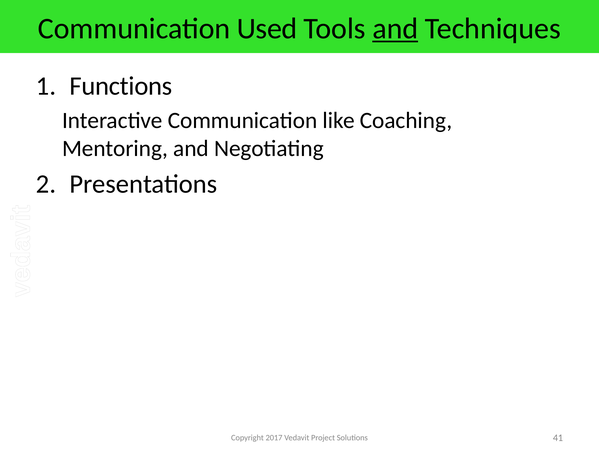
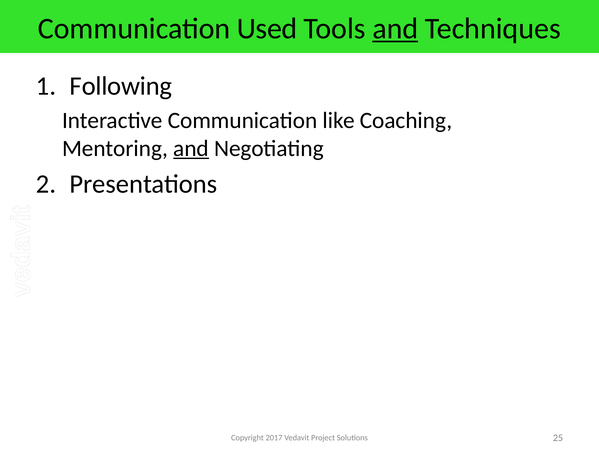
Functions: Functions -> Following (121, 86)
and underline: none -> present (191, 148)
41: 41 -> 25 (558, 437)
